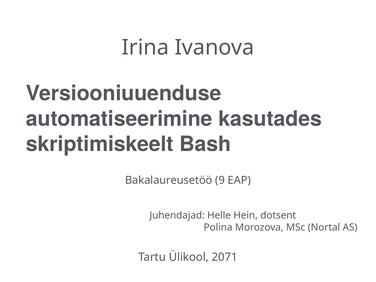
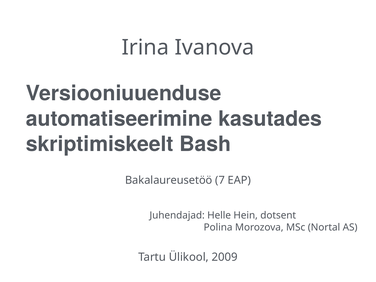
9: 9 -> 7 (220, 180)
2071: 2071 -> 2009 (225, 257)
